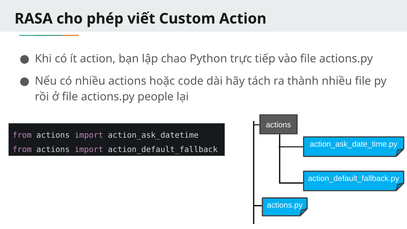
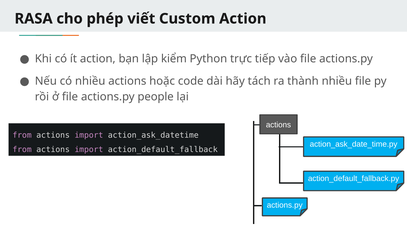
chao: chao -> kiểm (174, 59)
